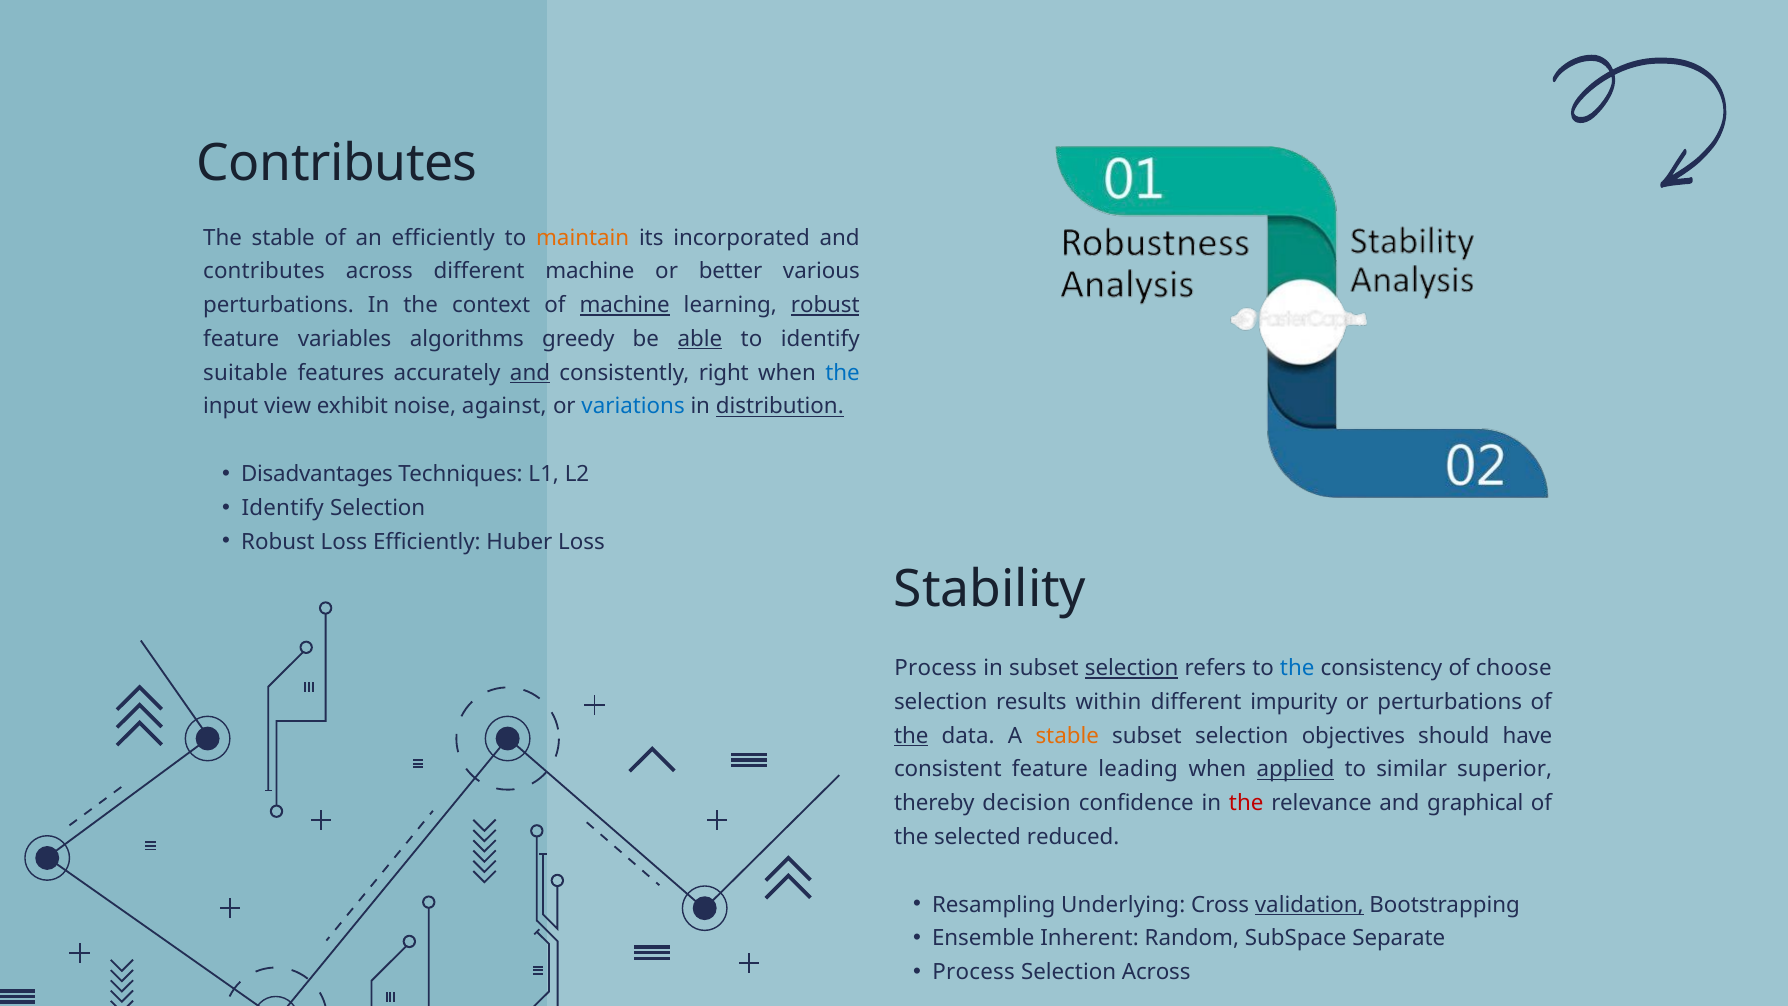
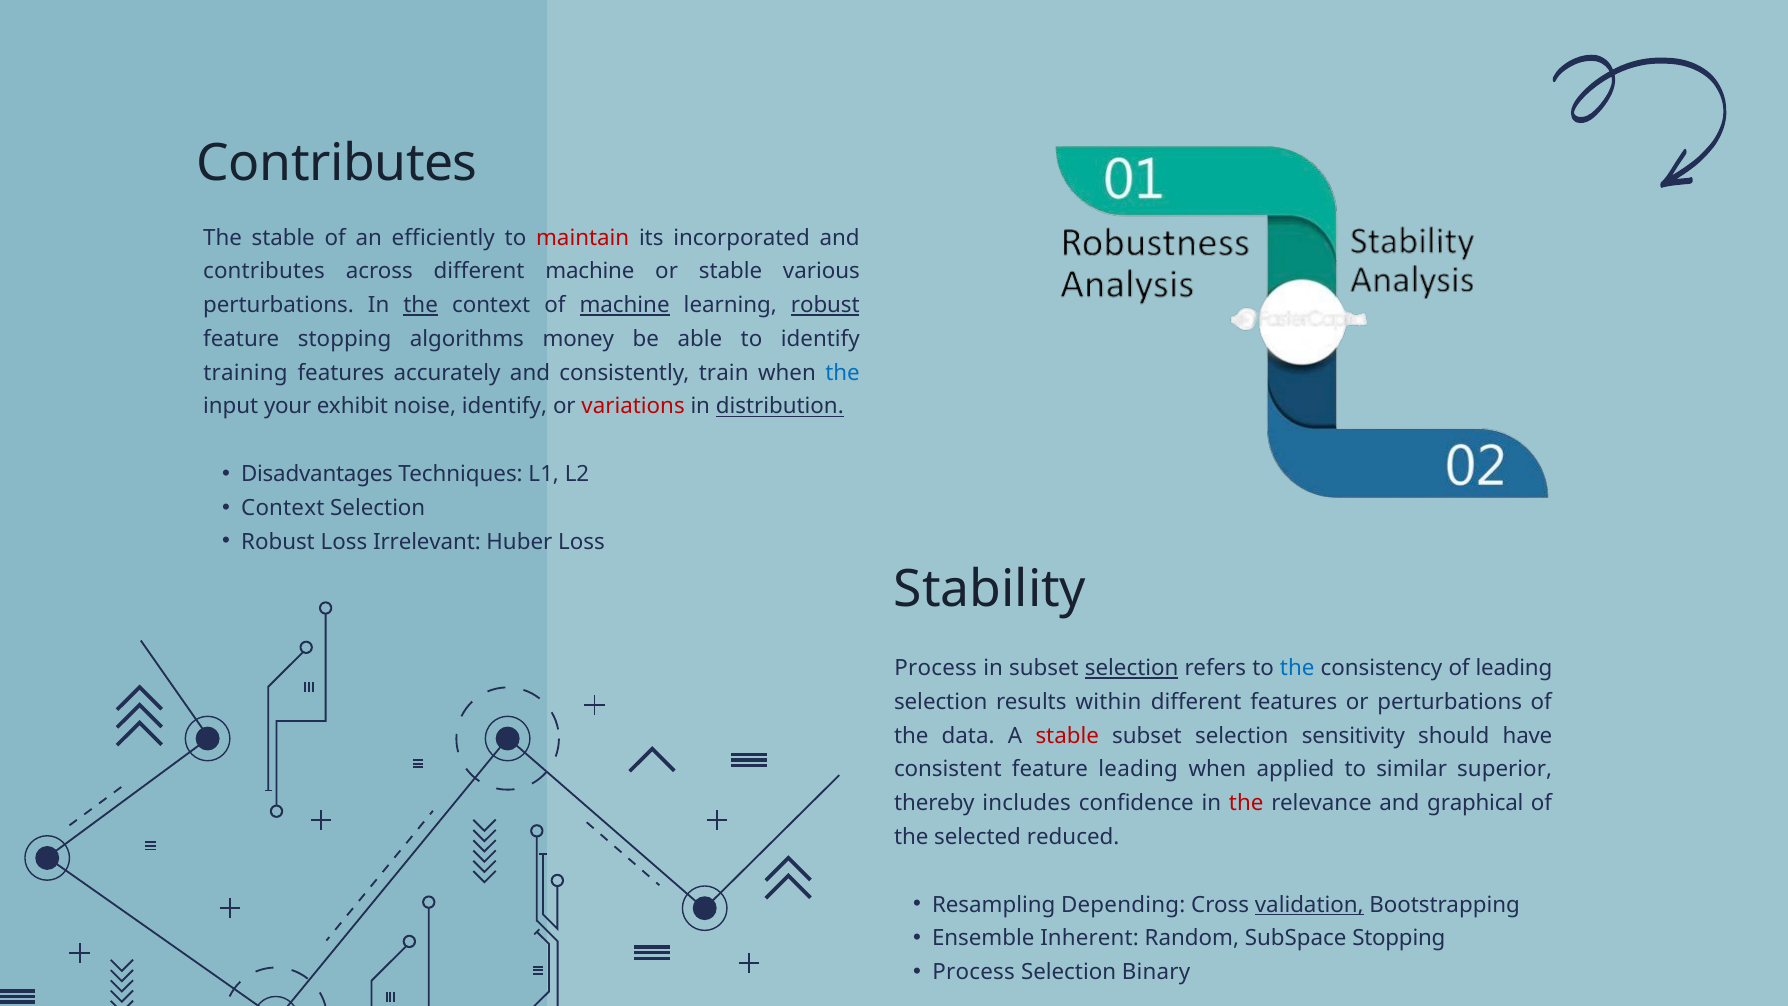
maintain colour: orange -> red (583, 238)
or better: better -> stable (731, 271)
the underline: none -> present (421, 305)
feature variables: variables -> stopping (345, 339)
greedy: greedy -> money (578, 339)
able underline: present -> none (700, 339)
suitable: suitable -> training (246, 373)
and underline: present -> none (530, 373)
right: right -> train (724, 373)
view: view -> your (288, 407)
noise against: against -> identify (504, 407)
variations colour: blue -> red (633, 407)
Identify: Identify -> Context (283, 508)
Loss Efficiently: Efficiently -> Irrelevant (427, 542)
of choose: choose -> leading (1514, 668)
different impurity: impurity -> features (1294, 702)
the underline: present -> none (911, 736)
stable colour: orange -> red (1067, 736)
objectives: objectives -> sensitivity (1353, 736)
applied underline: present -> none (1295, 769)
decision: decision -> includes (1027, 803)
Underlying: Underlying -> Depending (1123, 904)
SubSpace Separate: Separate -> Stopping (1399, 938)
Selection Across: Across -> Binary (1156, 972)
